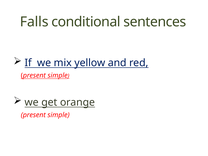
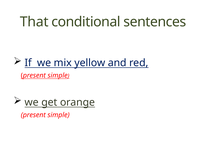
Falls: Falls -> That (34, 22)
